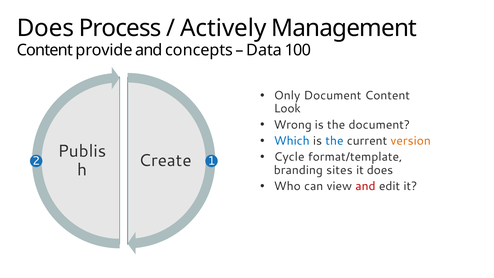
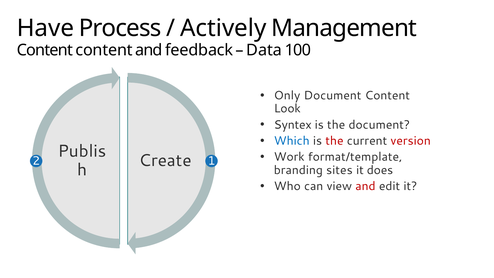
Does: Does -> Have (45, 28)
Content provide: provide -> content (104, 50)
concepts: concepts -> feedback (199, 50)
Wrong: Wrong -> Syntex (293, 125)
the colour: blue -> red (334, 141)
version colour: orange -> red (411, 141)
Cycle: Cycle -> Work (289, 157)
